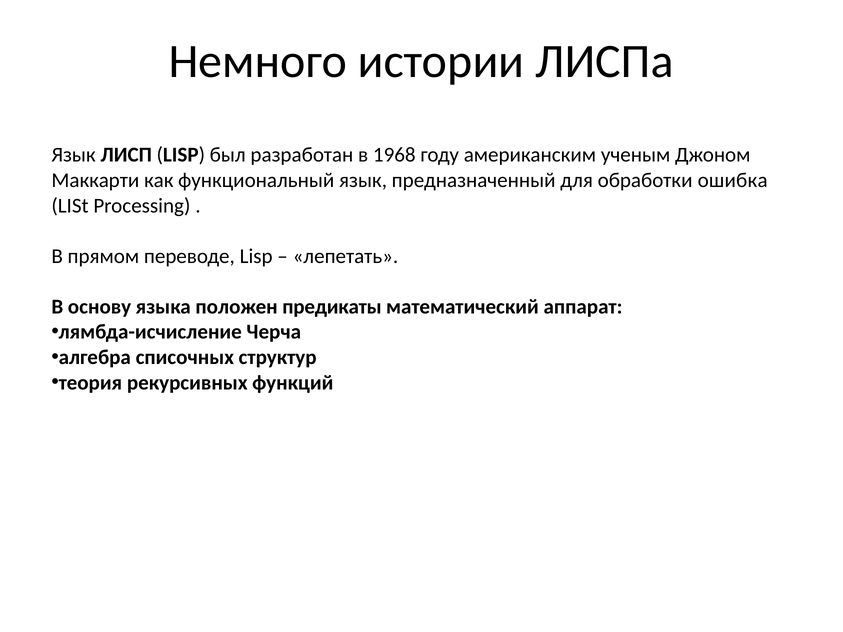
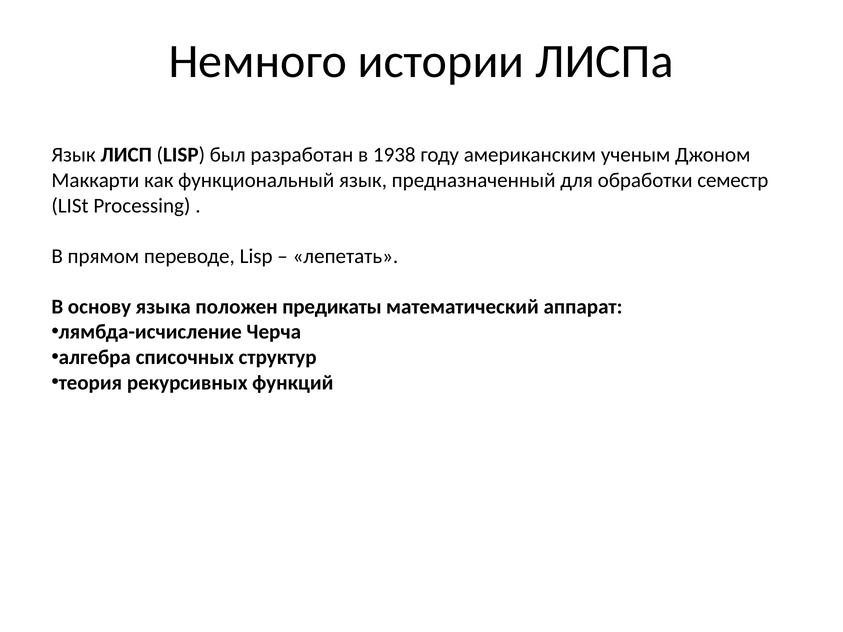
1968: 1968 -> 1938 (394, 155)
ошибка: ошибка -> семестр (733, 180)
